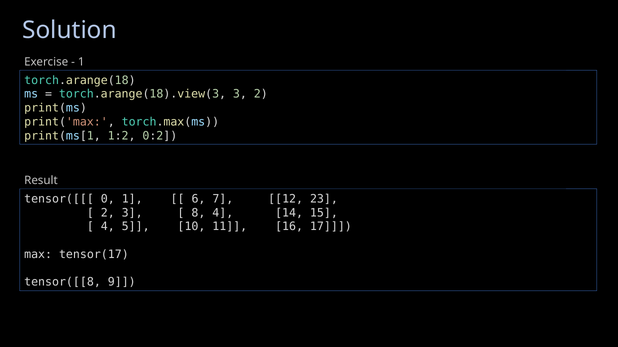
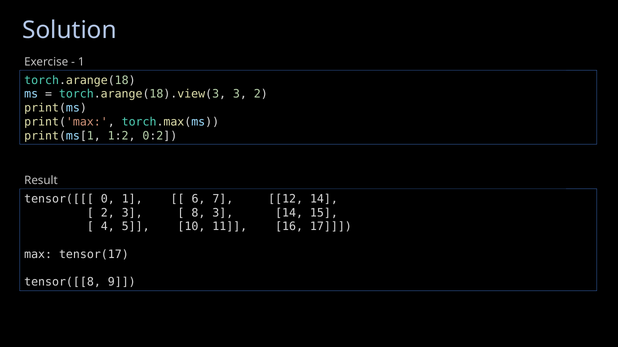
12 23: 23 -> 14 (324, 199)
8 4: 4 -> 3 (223, 213)
